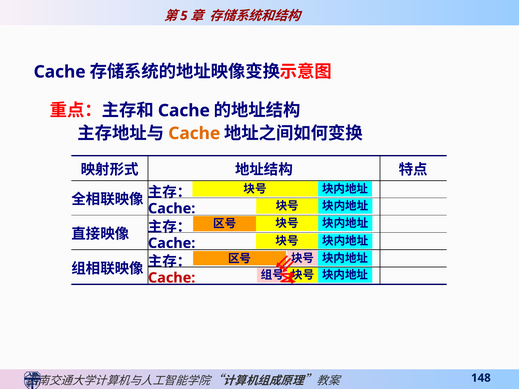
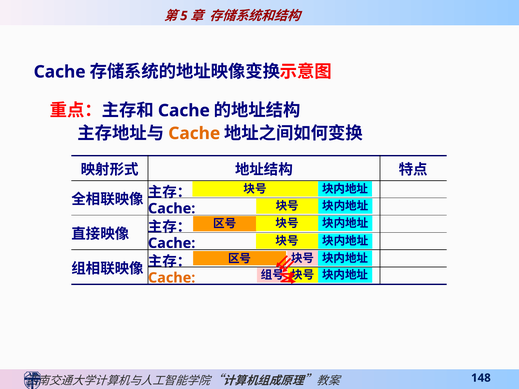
Cache colour: red -> orange (172, 278)
